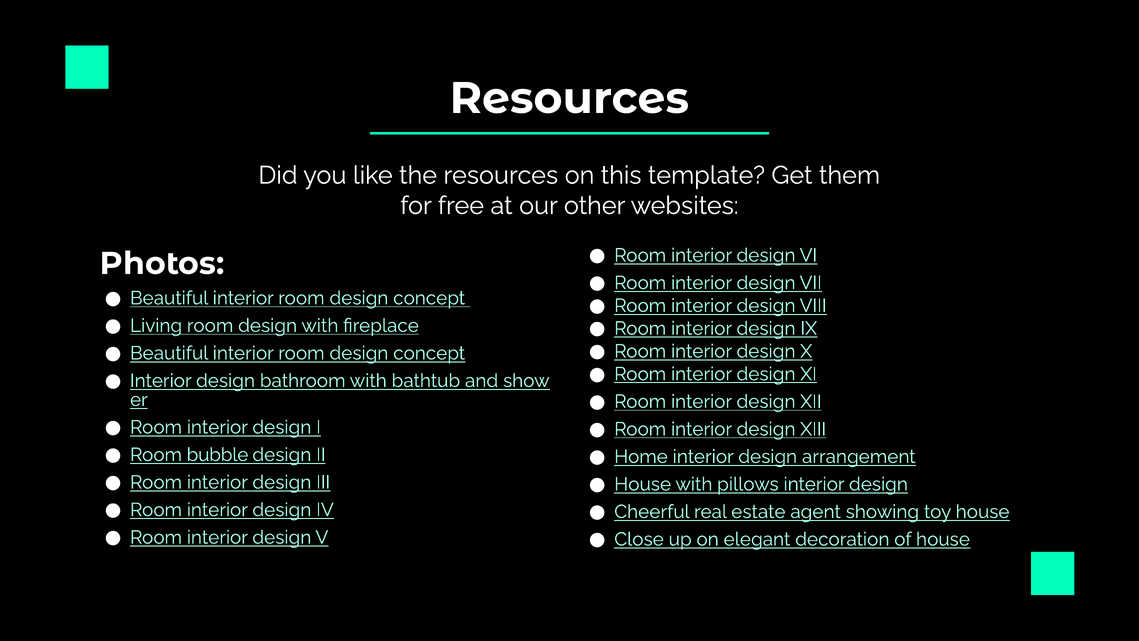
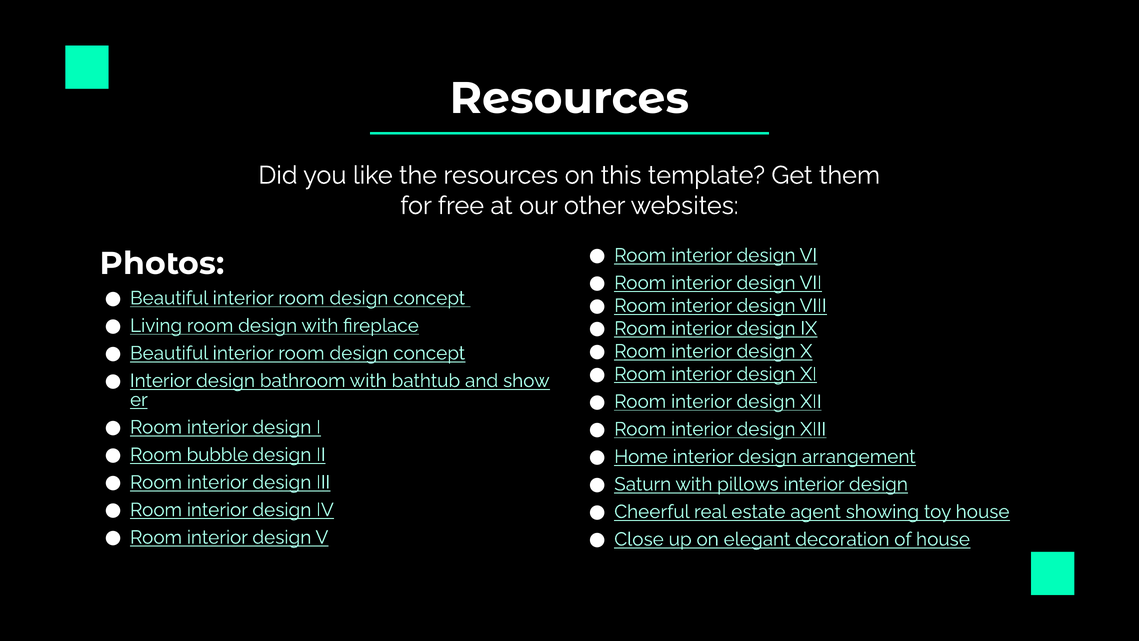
House: House -> Saturn (643, 484)
